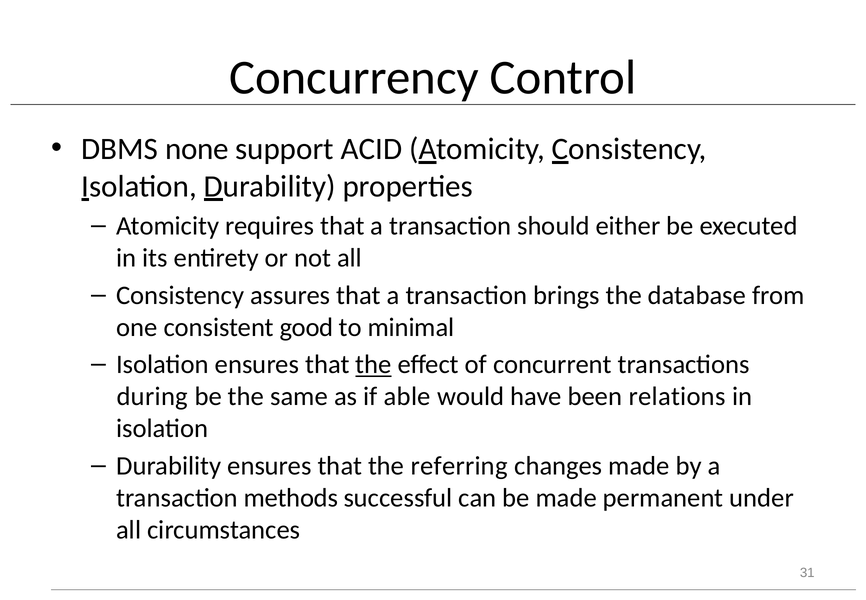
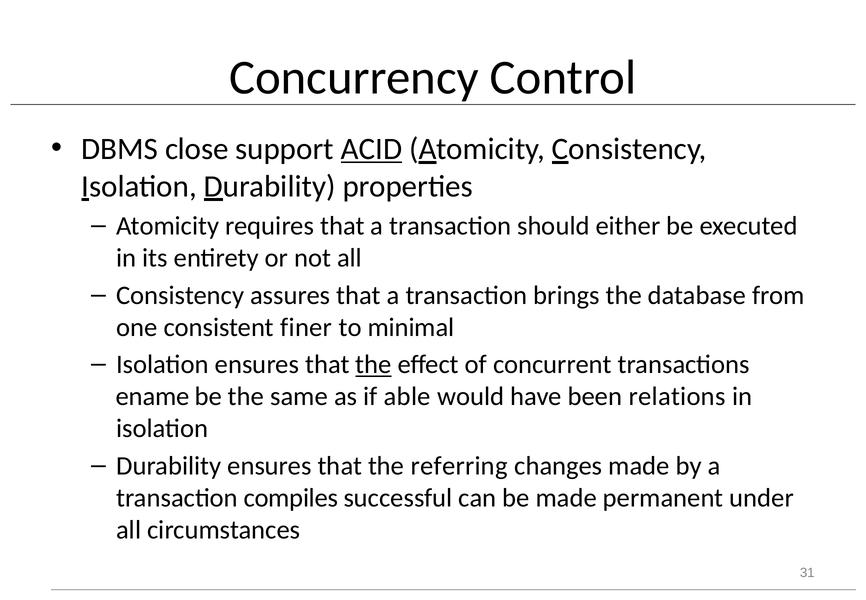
none: none -> close (197, 149)
ACID underline: none -> present (372, 149)
good: good -> finer (306, 327)
during: during -> ename (153, 396)
methods: methods -> compiles (291, 498)
